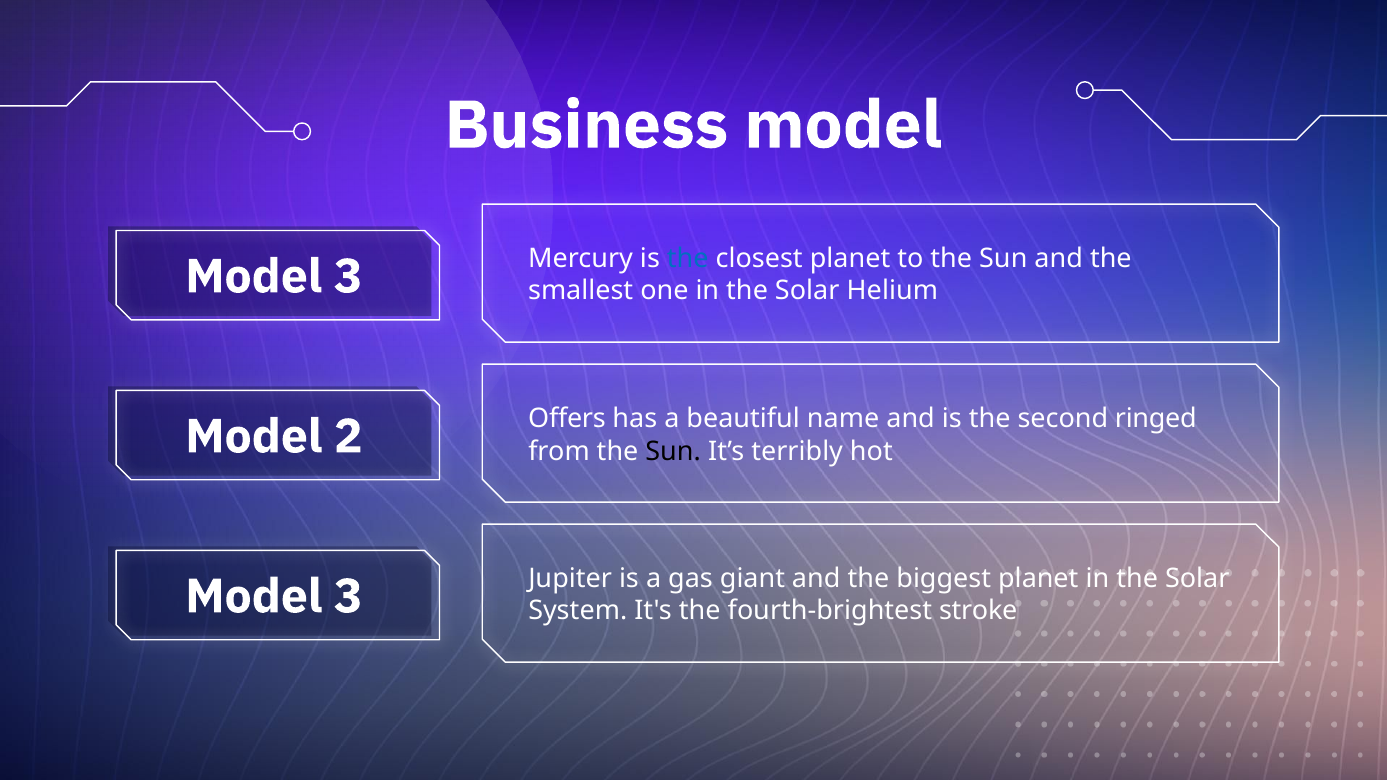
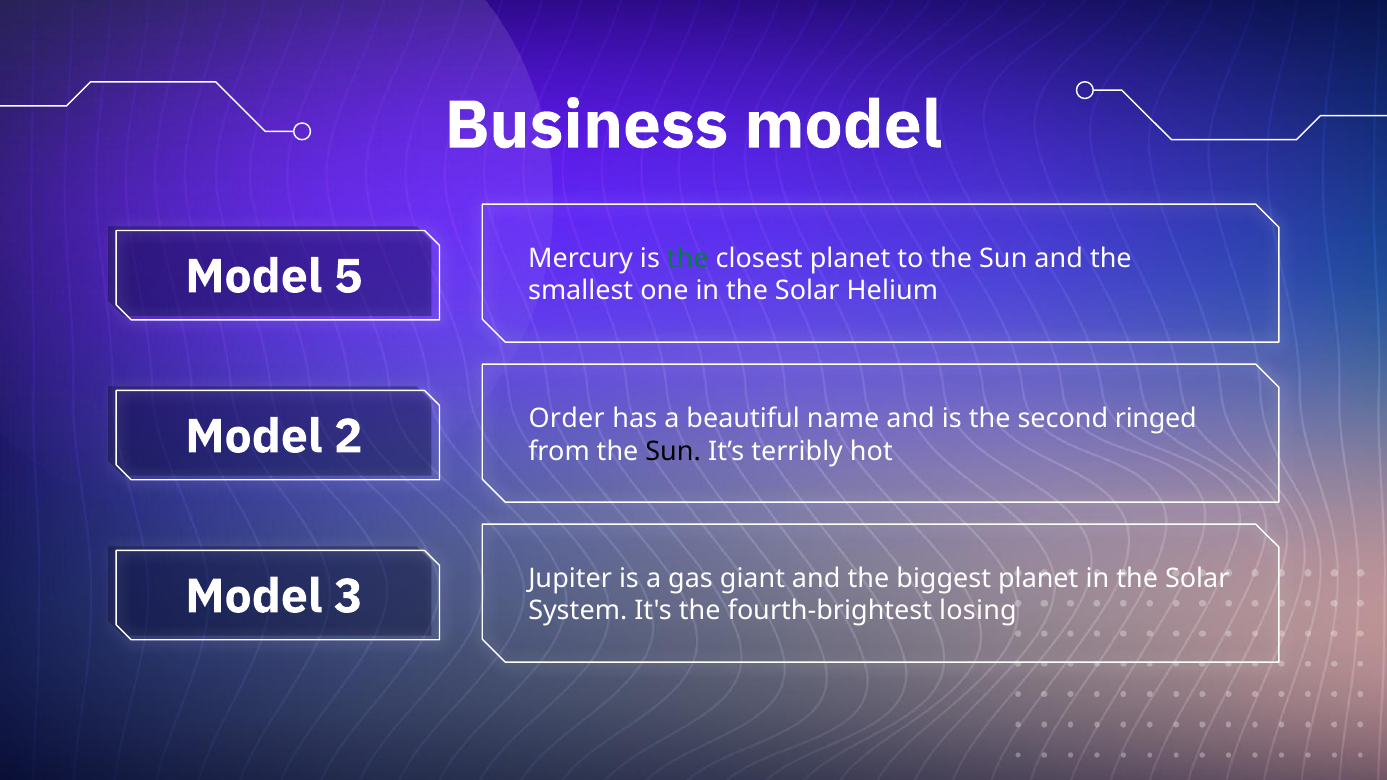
the colour: blue -> green (688, 259)
3: 3 -> 5 (348, 277)
Offers: Offers -> Order (567, 419)
stroke: stroke -> losing (978, 611)
